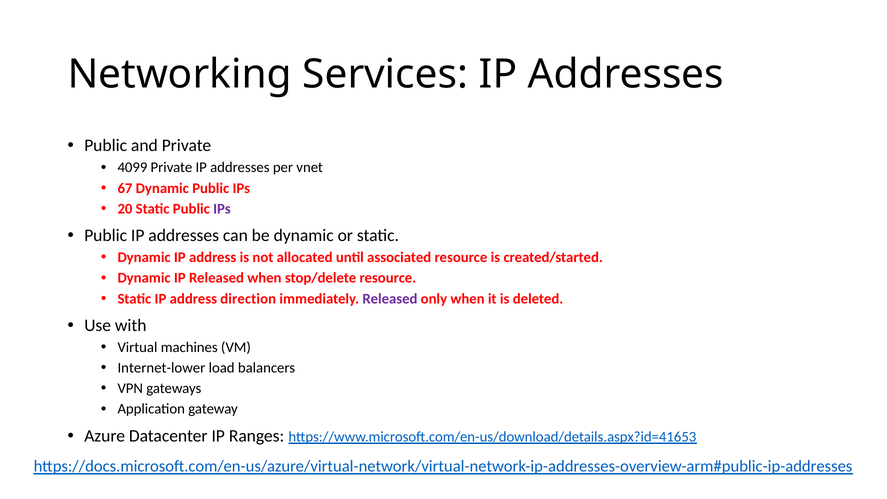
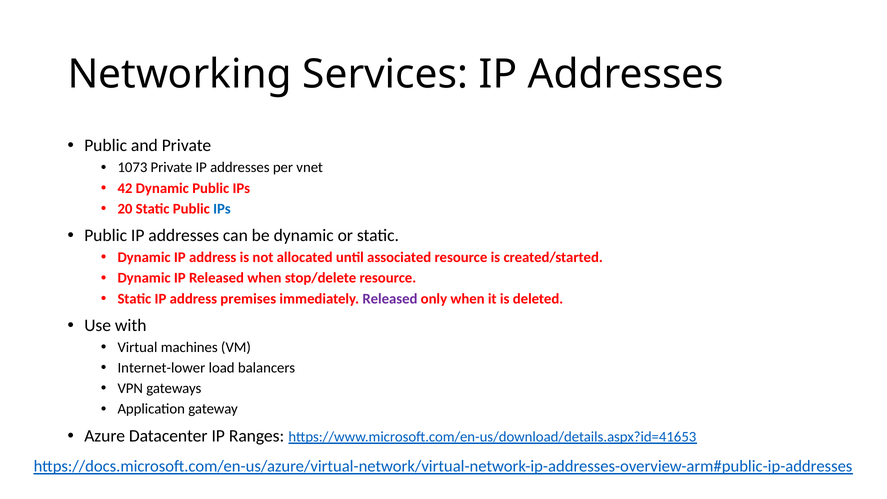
4099: 4099 -> 1073 (132, 168)
67: 67 -> 42 (125, 188)
IPs colour: purple -> blue (222, 209)
direction: direction -> premises (248, 299)
